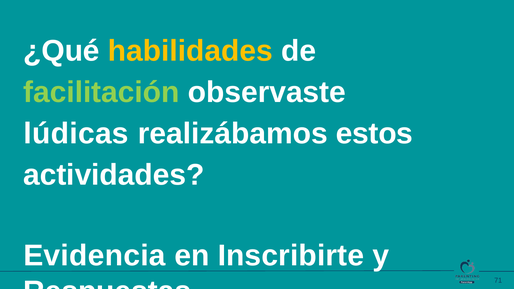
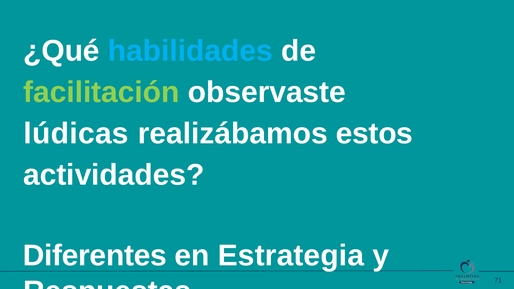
habilidades colour: yellow -> light blue (190, 51)
Evidencia: Evidencia -> Diferentes (95, 256)
Inscribirte: Inscribirte -> Estrategia (291, 256)
